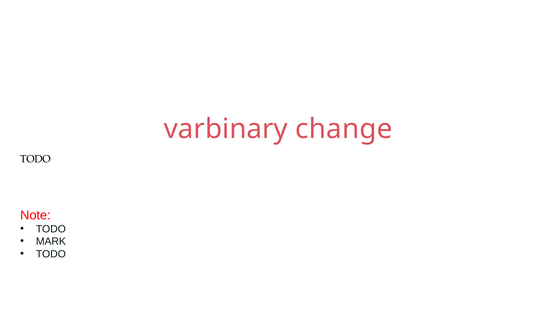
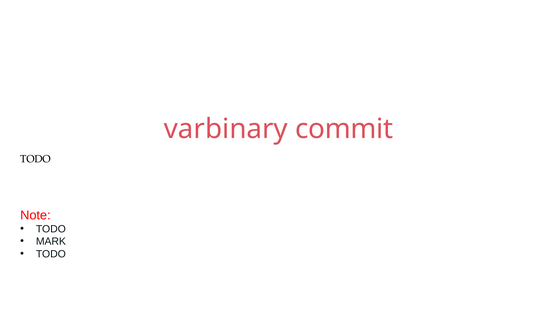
change: change -> commit (344, 129)
